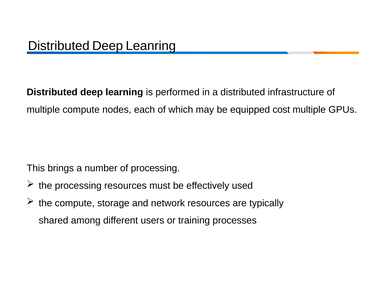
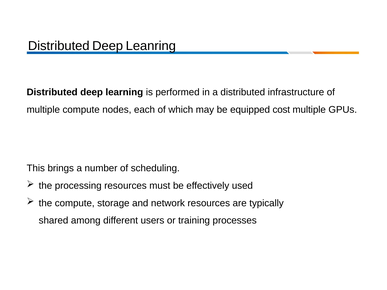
of processing: processing -> scheduling (155, 168)
